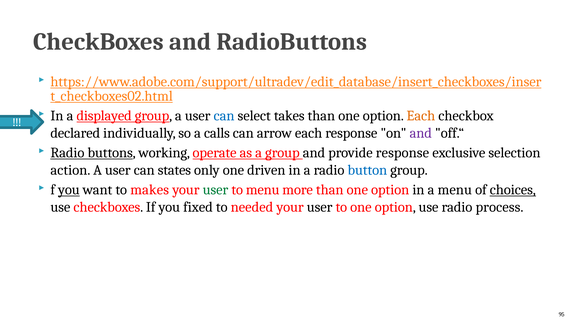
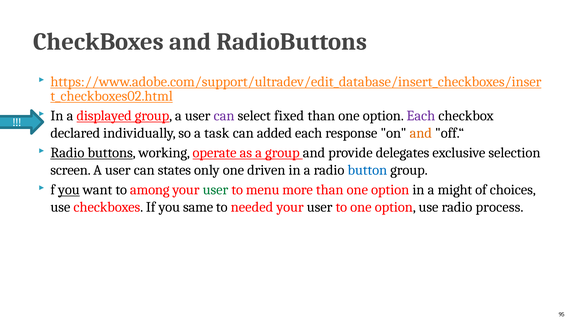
can colour: blue -> purple (224, 116)
takes: takes -> fixed (289, 116)
Each colour: orange -> purple (421, 116)
calls: calls -> task (217, 133)
arrow: arrow -> added (274, 133)
and colour: purple -> orange (421, 133)
provide response: response -> delegates (403, 153)
action: action -> screen (71, 170)
makes: makes -> among (150, 190)
a menu: menu -> might (455, 190)
choices underline: present -> none (513, 190)
fixed: fixed -> same (198, 207)
